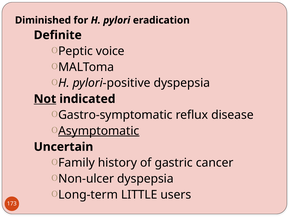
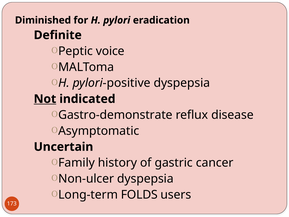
Gastro-symptomatic: Gastro-symptomatic -> Gastro-demonstrate (115, 115)
Asymptomatic underline: present -> none (99, 131)
LITTLE: LITTLE -> FOLDS (139, 194)
